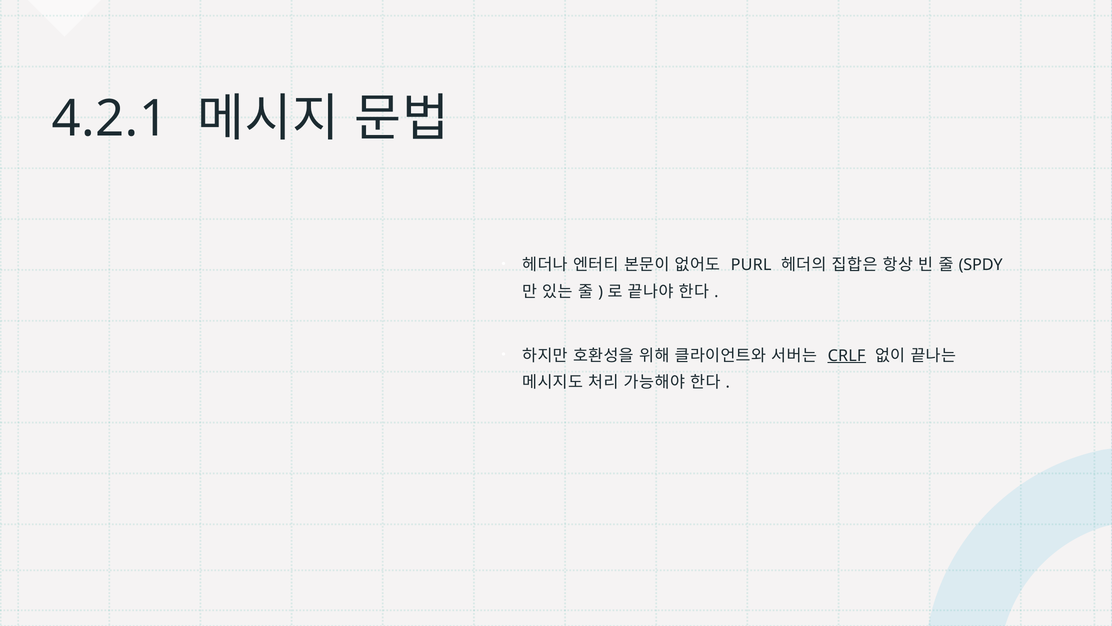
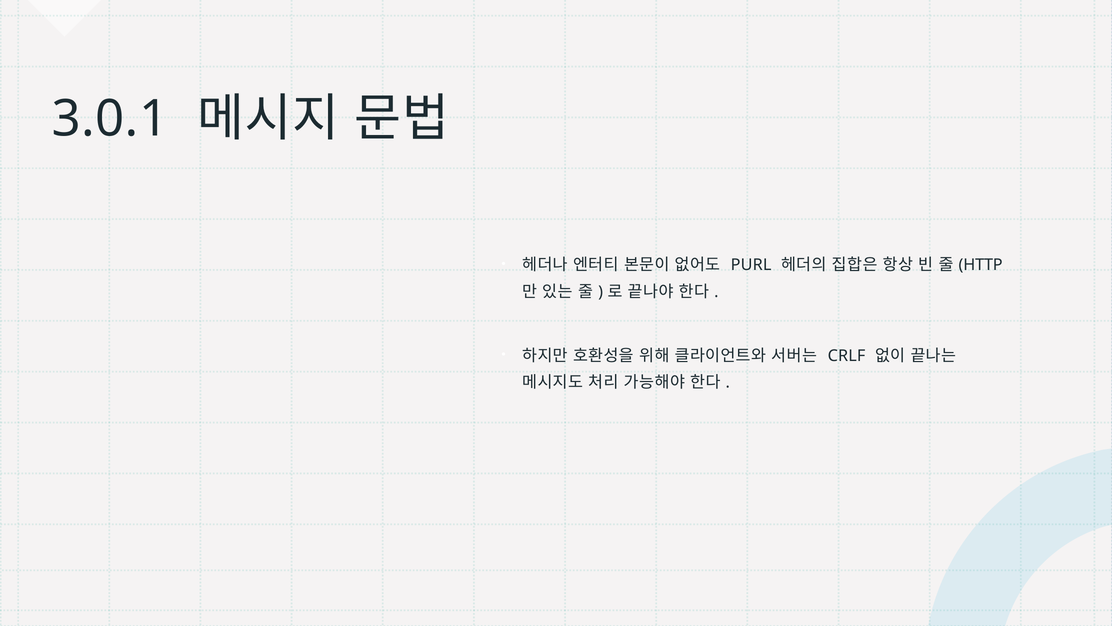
4.2.1: 4.2.1 -> 3.0.1 (110, 119)
SPDY: SPDY -> HTTP (981, 265)
CRLF underline: present -> none (847, 355)
